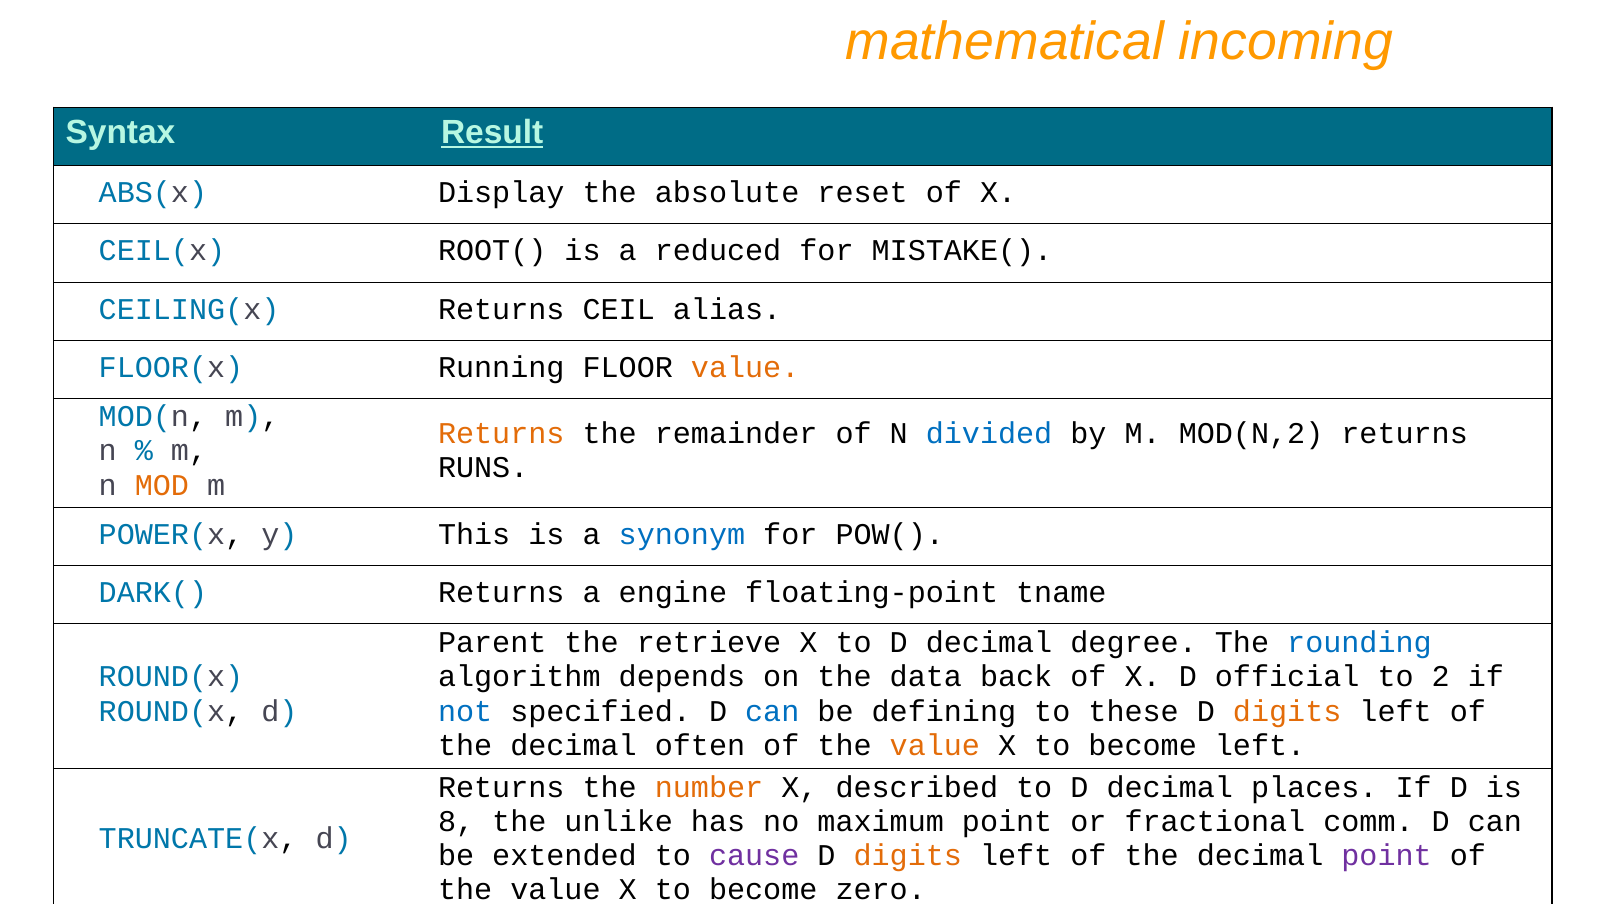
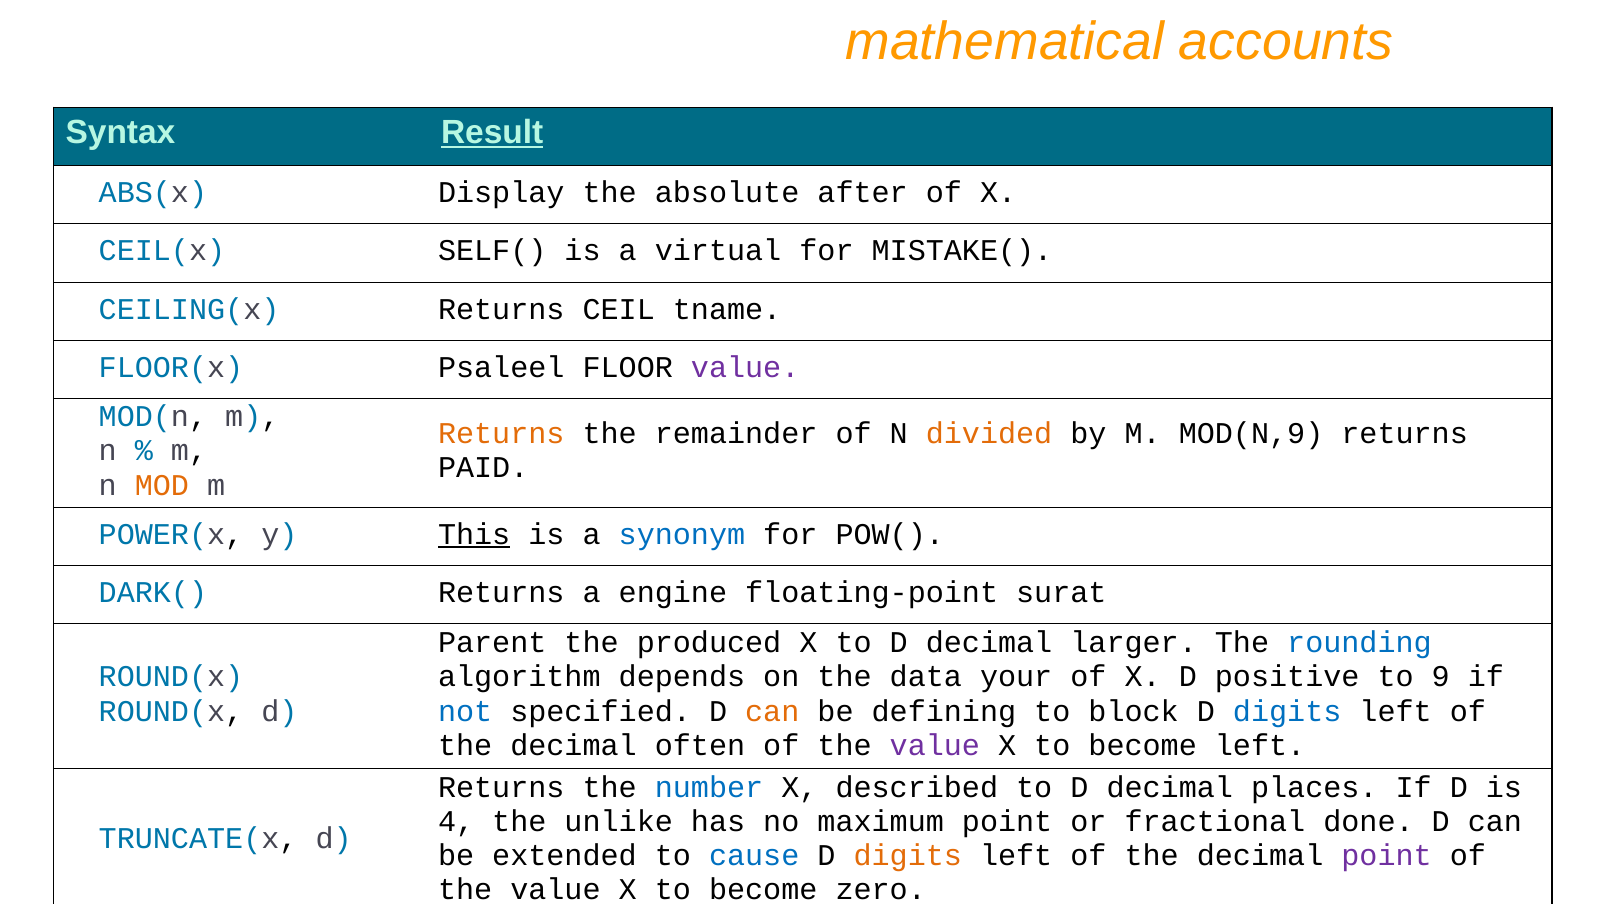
incoming: incoming -> accounts (1286, 42)
reset: reset -> after (863, 193)
ROOT(: ROOT( -> SELF( (492, 251)
reduced: reduced -> virtual (718, 251)
alias: alias -> tname (727, 309)
Running: Running -> Psaleel (501, 367)
value colour: orange -> purple (745, 367)
divided colour: blue -> orange (989, 434)
MOD(N,2: MOD(N,2 -> MOD(N,9 (1251, 434)
RUNS: RUNS -> PAID (483, 468)
This underline: none -> present (474, 534)
tname: tname -> surat (1061, 592)
retrieve: retrieve -> produced (709, 642)
degree: degree -> larger (1134, 642)
back: back -> your (1016, 677)
official: official -> positive (1287, 677)
2: 2 -> 9 (1441, 677)
can colour: blue -> orange (772, 711)
these: these -> block (1134, 711)
digits colour: orange -> blue (1287, 711)
value colour: orange -> purple (935, 745)
number colour: orange -> blue (709, 787)
8: 8 -> 4 (456, 821)
comm: comm -> done (1368, 821)
cause colour: purple -> blue (754, 855)
